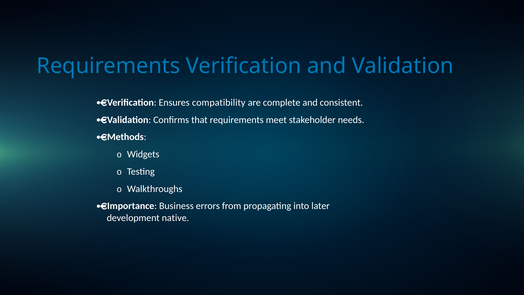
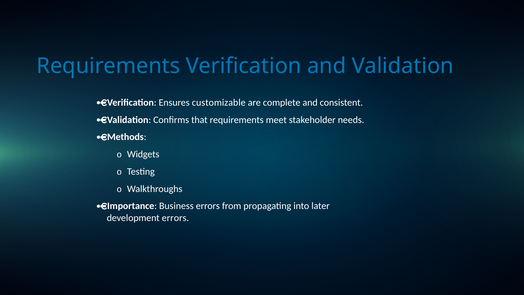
compatibility: compatibility -> customizable (219, 102)
development native: native -> errors (175, 218)
